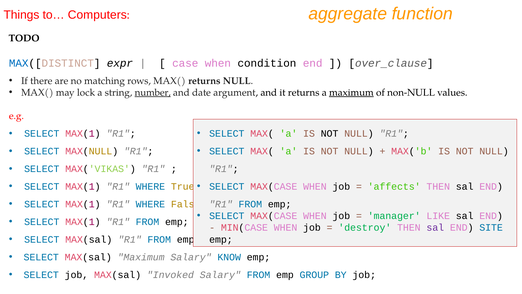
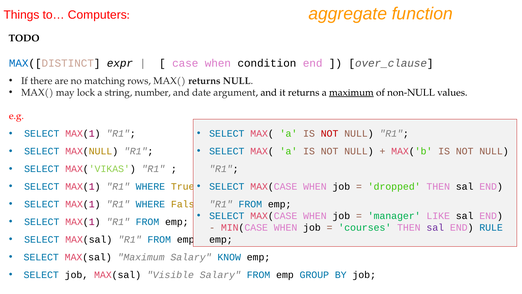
number underline: present -> none (153, 92)
NOT colour: black -> red (330, 133)
affects: affects -> dropped (394, 186)
destroy: destroy -> courses (365, 227)
SITE: SITE -> RULE (491, 227)
Invoked: Invoked -> Visible (170, 274)
